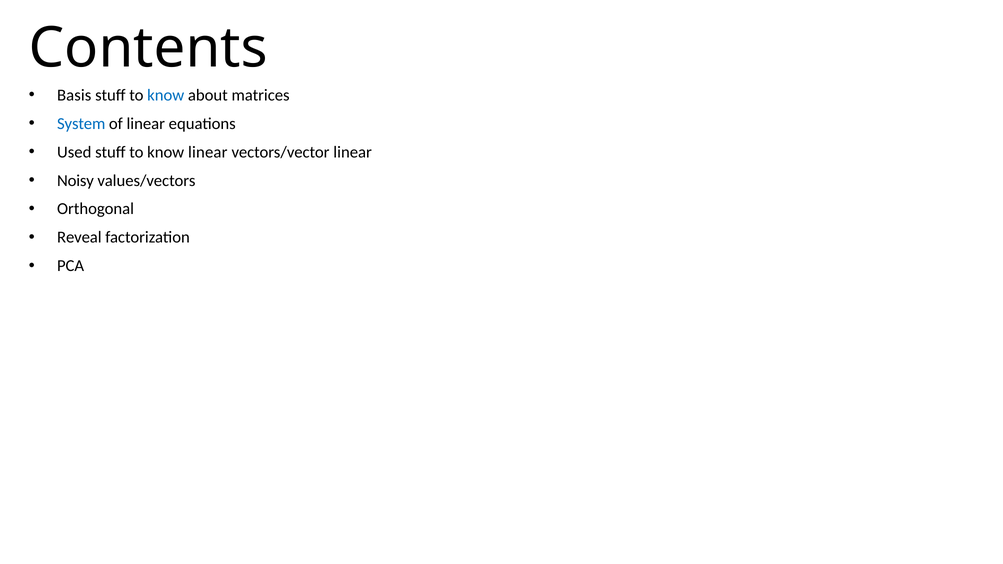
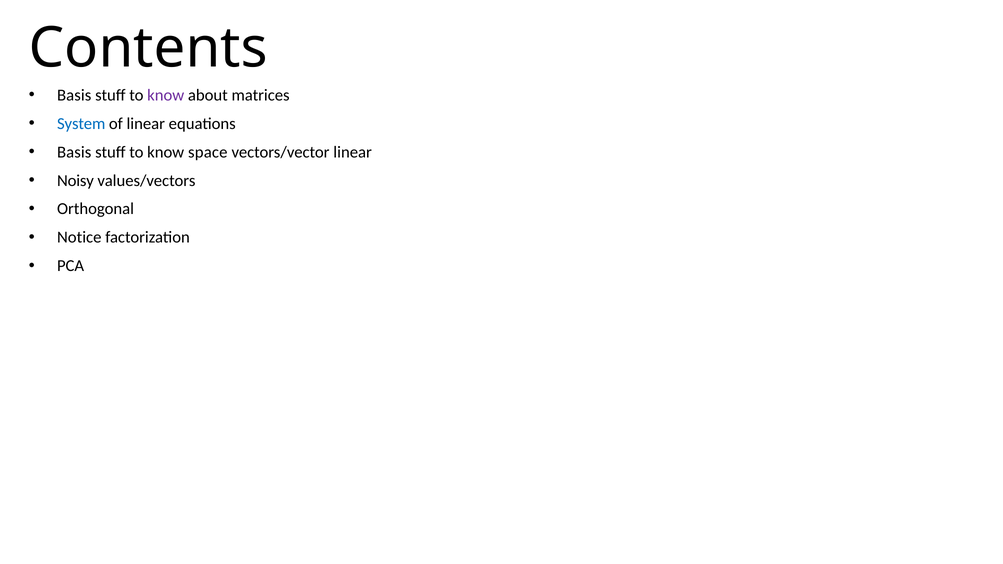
know colour: blue -> purple (166, 95)
Used: Used -> Basis (74, 152)
know linear: linear -> space (208, 152)
Reveal: Reveal -> Notice (79, 238)
